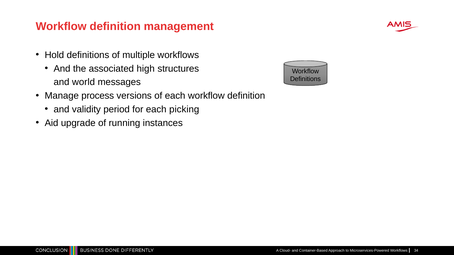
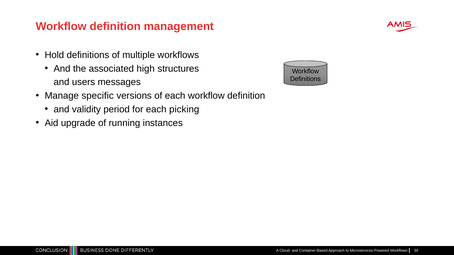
world: world -> users (84, 82)
process: process -> specific (98, 96)
